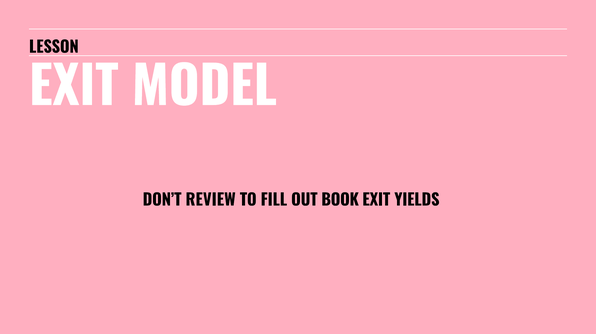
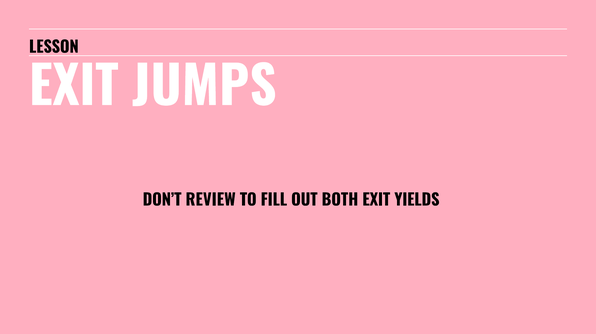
MODEL: MODEL -> JUMPS (204, 88)
BOOK: BOOK -> BOTH (340, 201)
